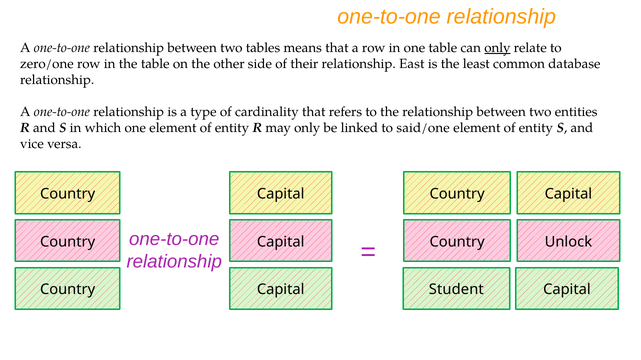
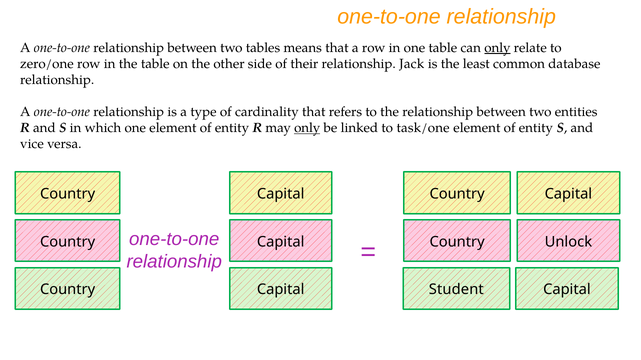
East: East -> Jack (412, 64)
only underline: none -> present (307, 128)
said/one: said/one -> task/one (423, 128)
